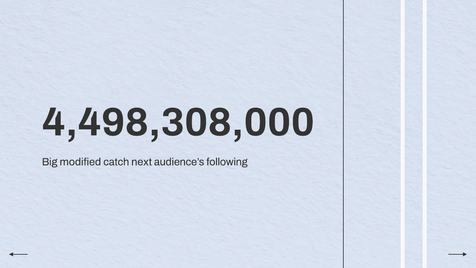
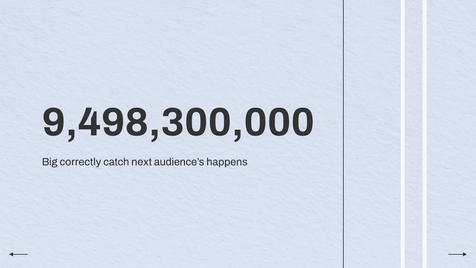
4,498,308,000: 4,498,308,000 -> 9,498,300,000 (178, 122)
modified: modified -> correctly (80, 162)
following: following -> happens (227, 162)
